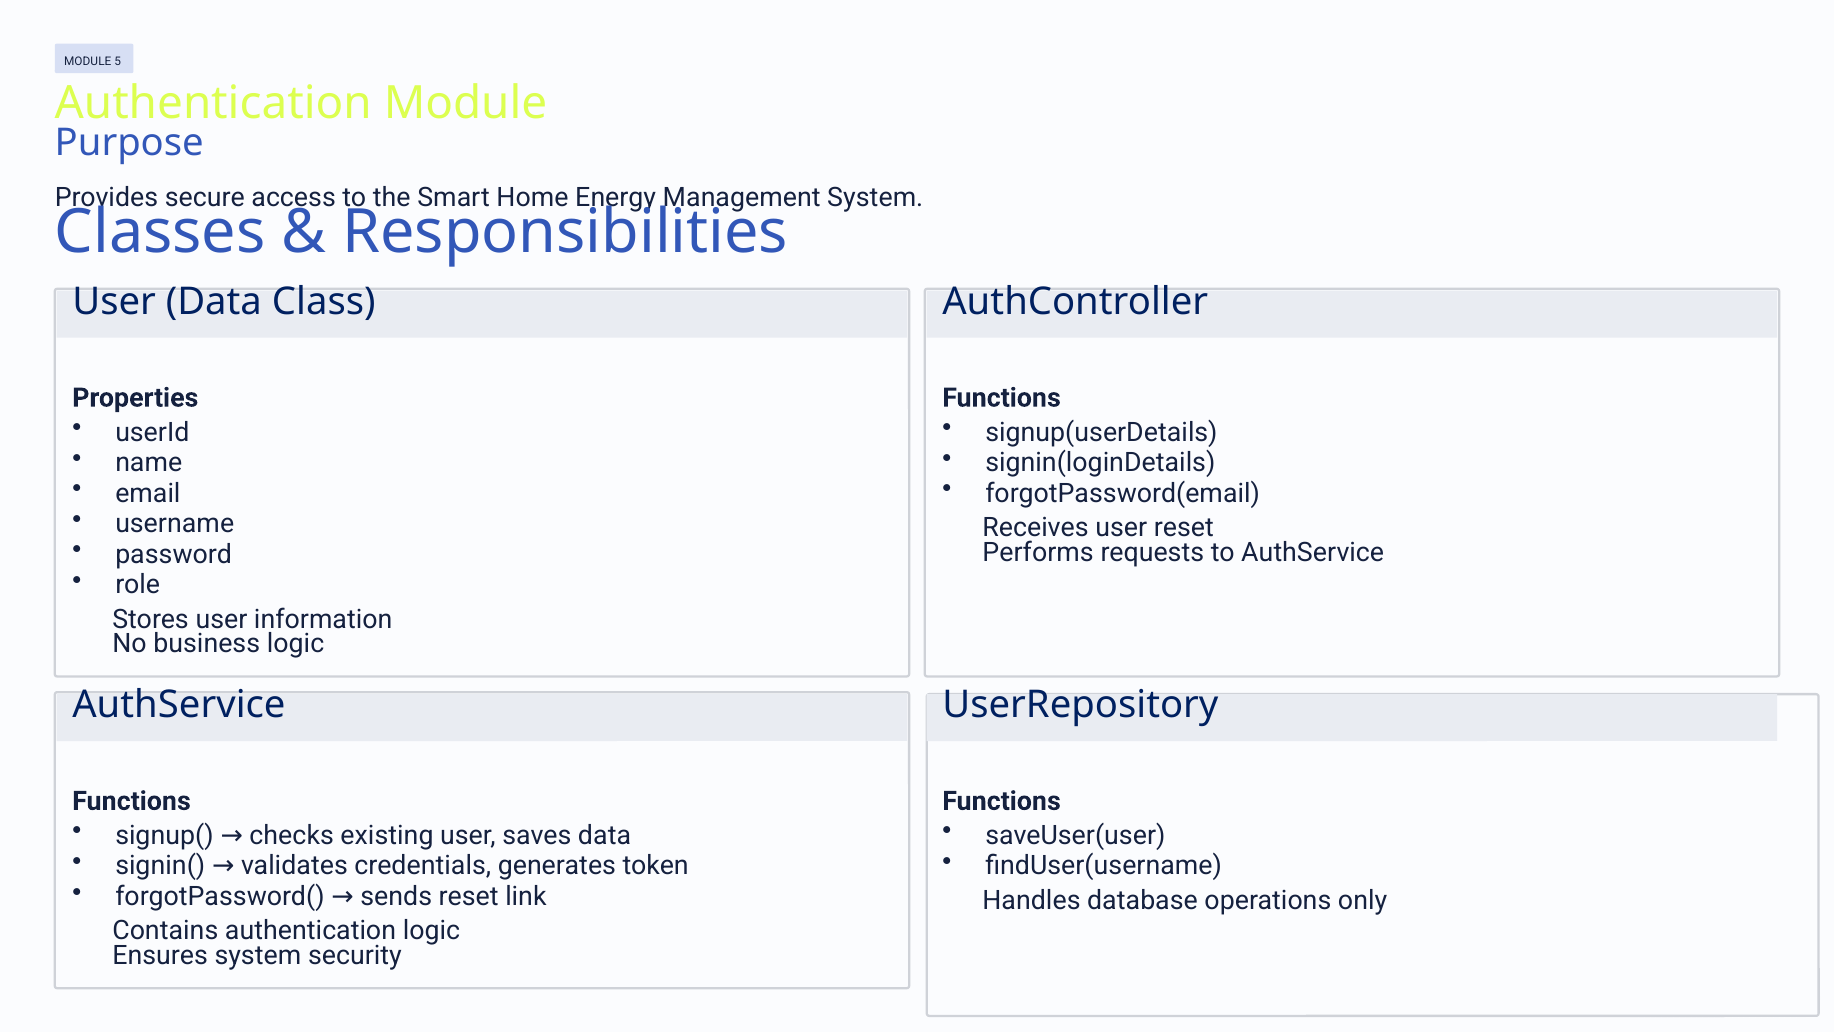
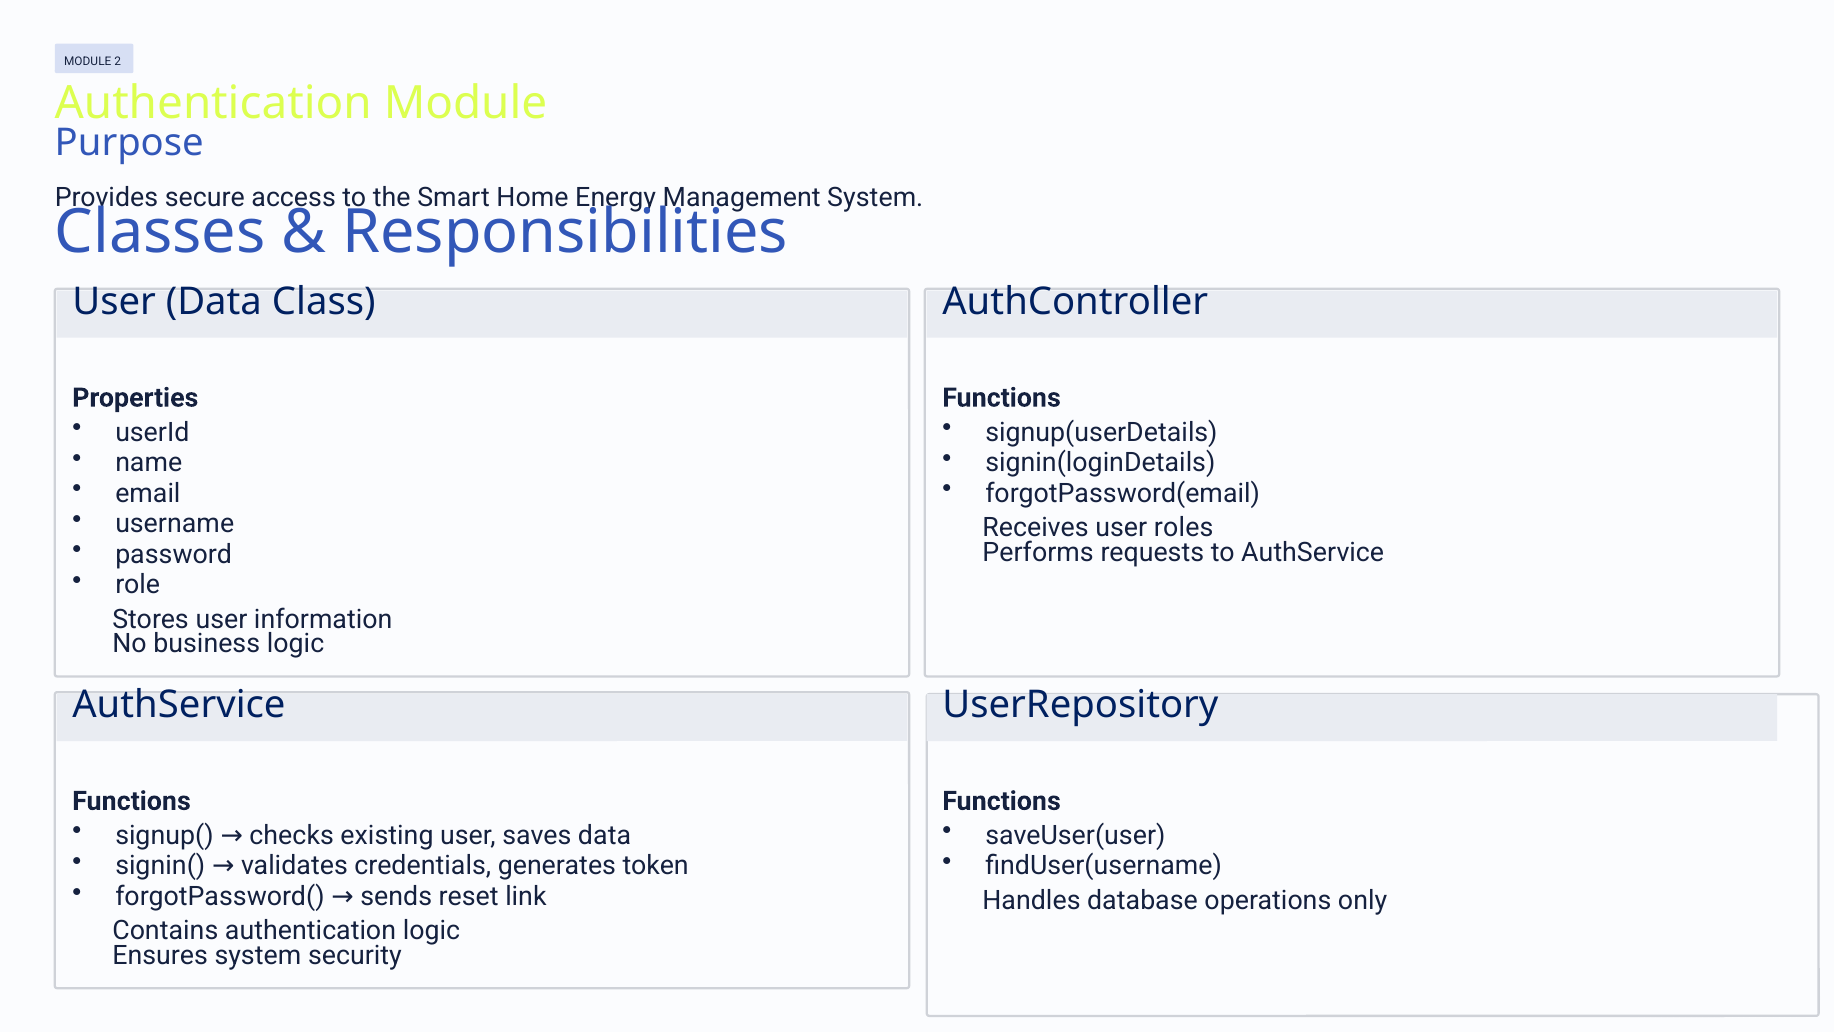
5: 5 -> 2 (118, 62)
user reset: reset -> roles (1184, 528)
